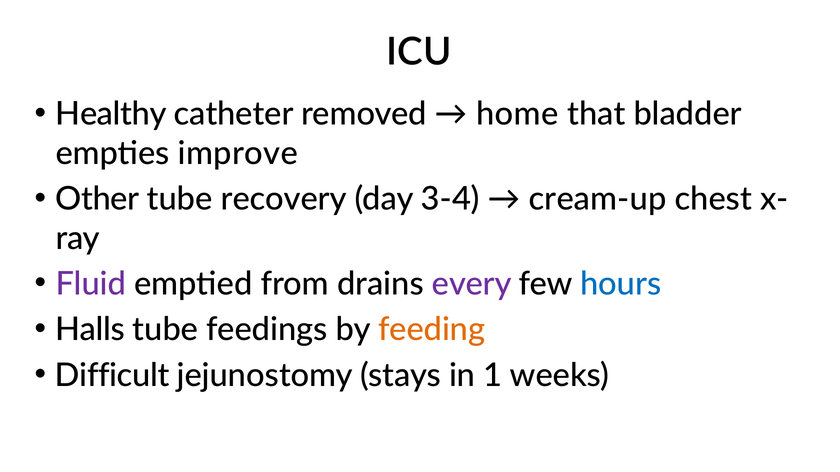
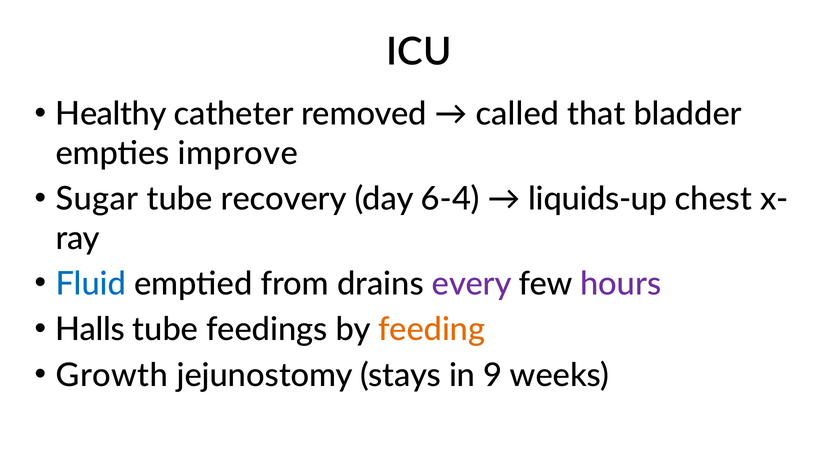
home: home -> called (518, 114)
Other: Other -> Sugar (97, 199)
3-4: 3-4 -> 6-4 (450, 199)
cream-up: cream-up -> liquids-up (598, 199)
Fluid colour: purple -> blue (91, 284)
hours colour: blue -> purple (621, 284)
Difficult: Difficult -> Growth (112, 376)
1: 1 -> 9 (493, 376)
